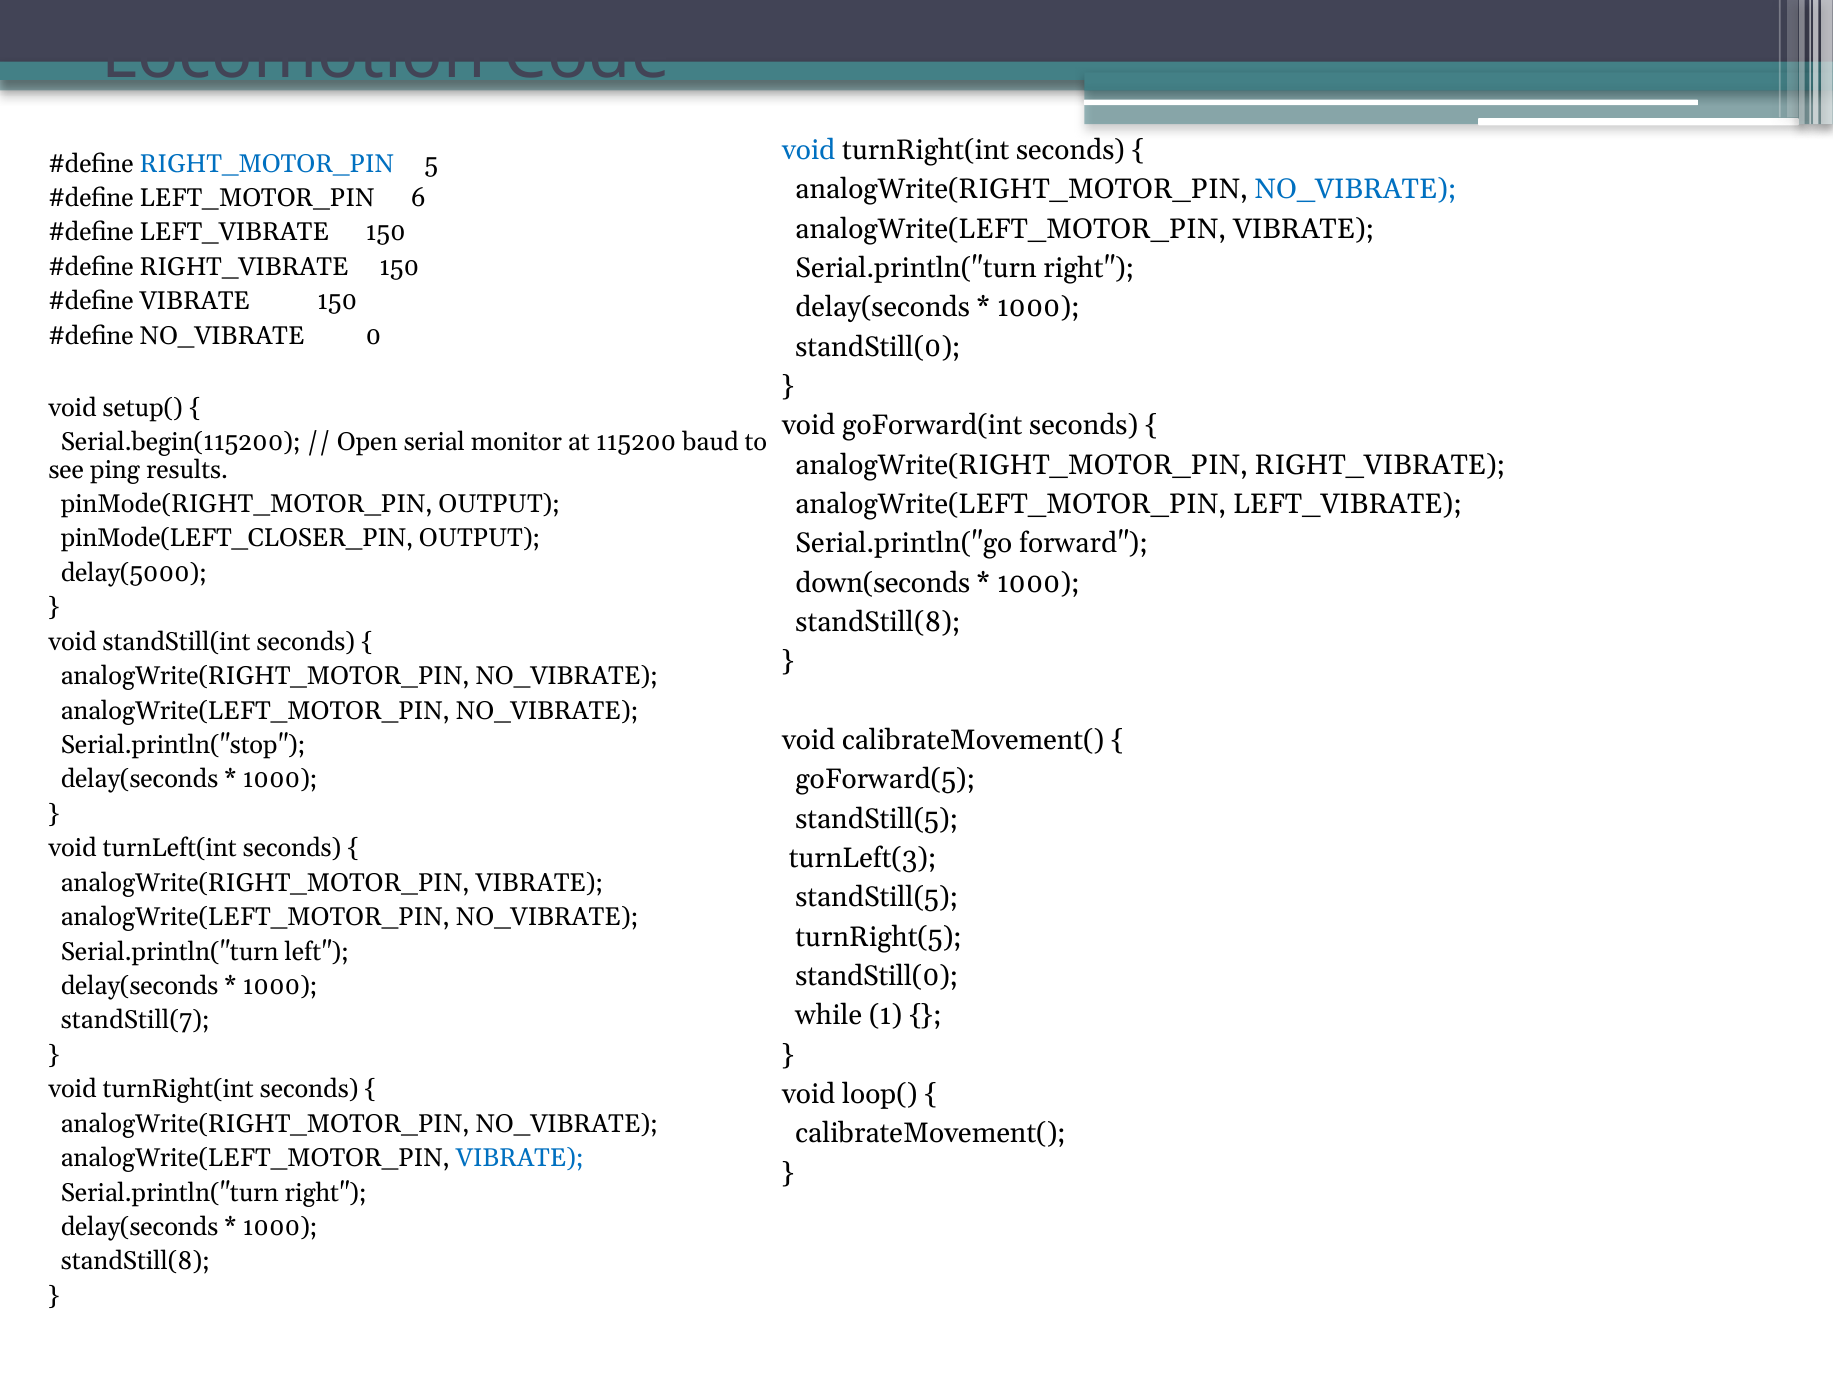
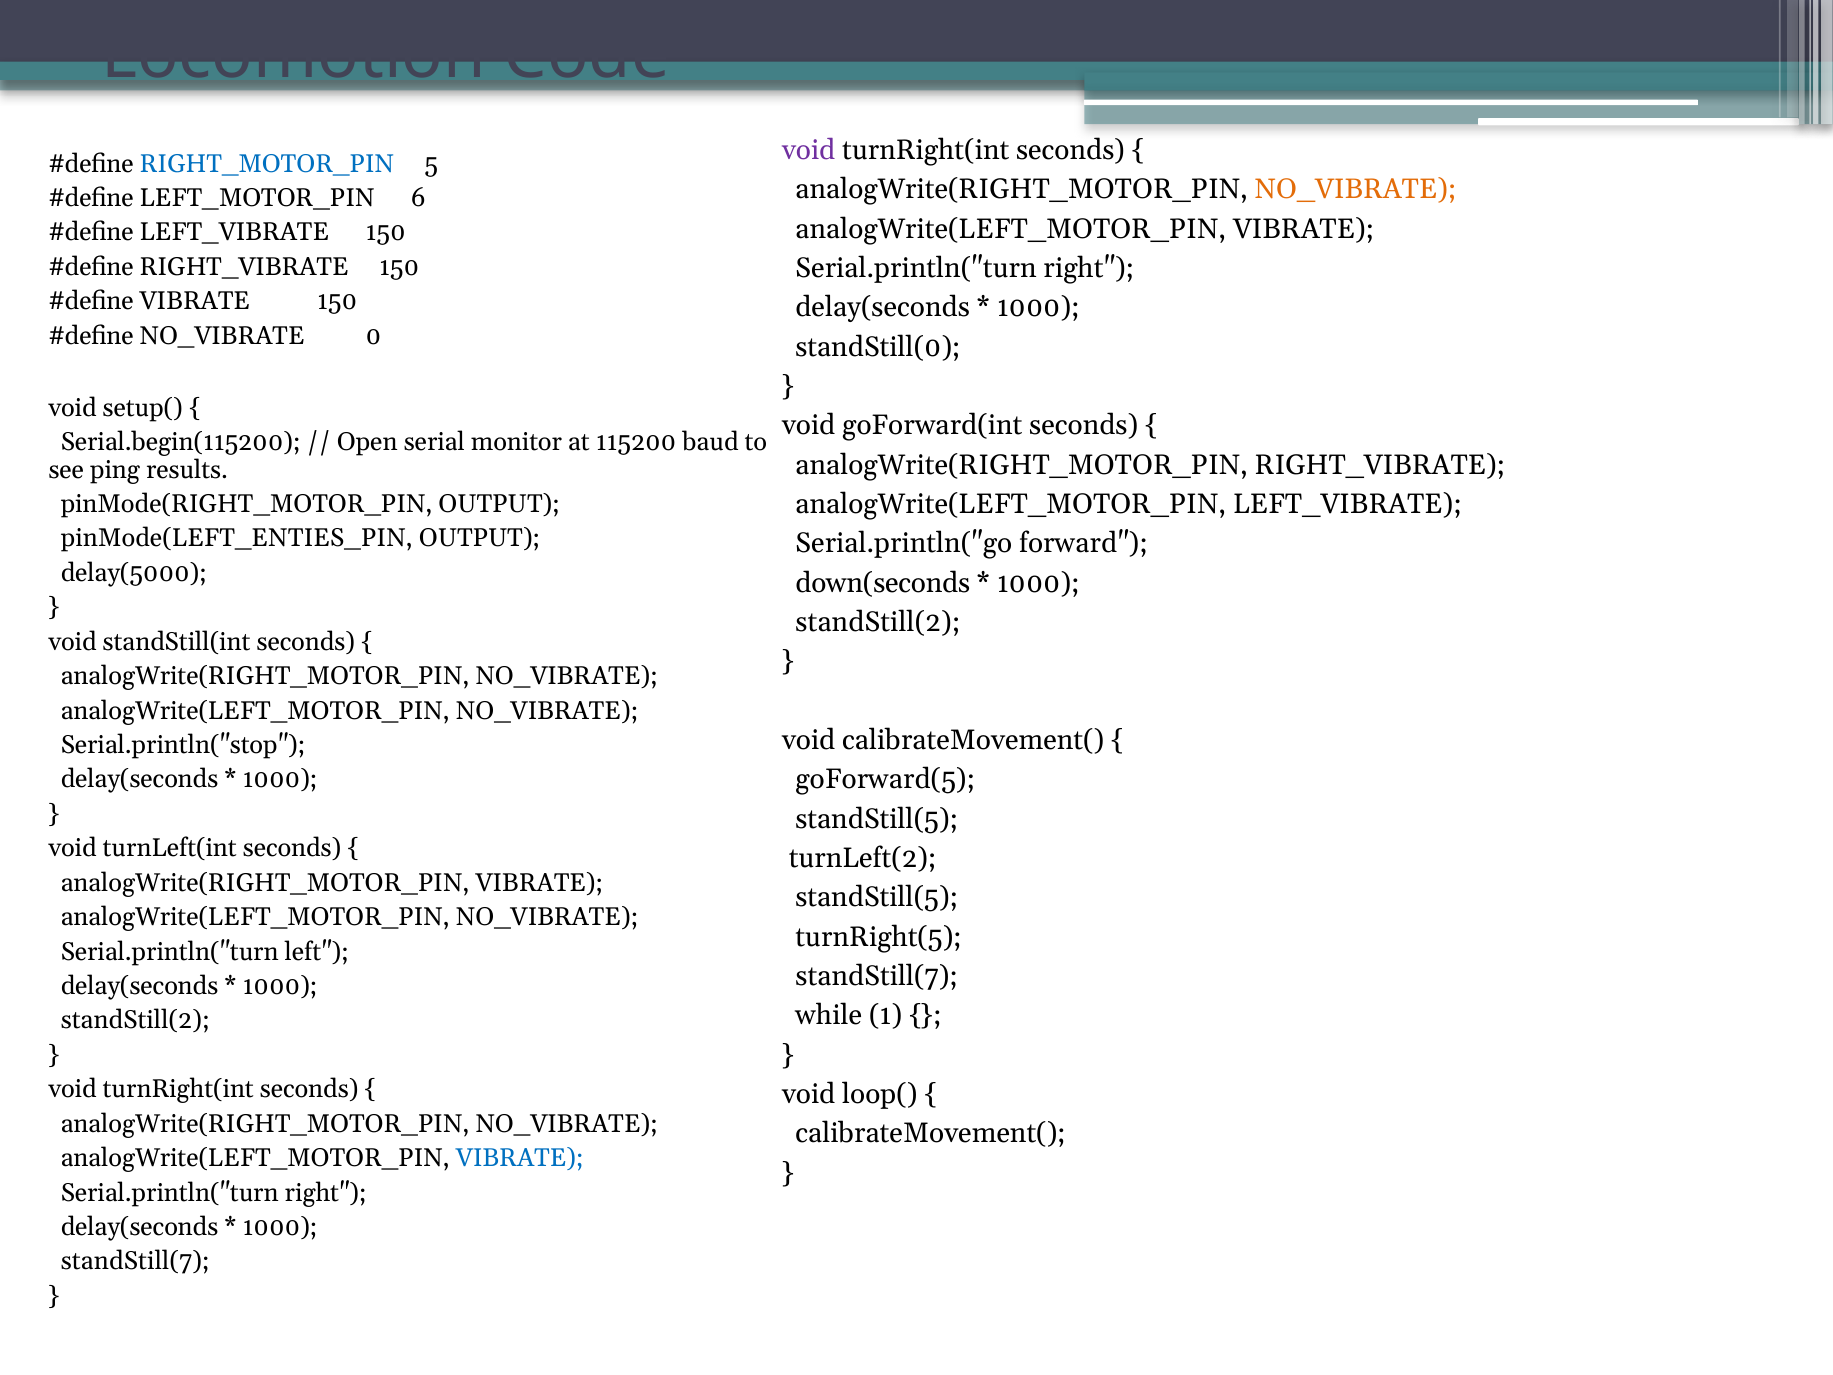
void colour: blue -> purple (809, 150)
NO_VIBRATE colour: blue -> orange (1356, 189)
pinMode(LEFT_CLOSER_PIN: pinMode(LEFT_CLOSER_PIN -> pinMode(LEFT_ENTIES_PIN (237, 538)
standStill(8: standStill(8 -> standStill(2 (878, 622)
turnLeft(3: turnLeft(3 -> turnLeft(2 (863, 858)
standStill(0: standStill(0 -> standStill(7 (877, 976)
standStill(7: standStill(7 -> standStill(2 (135, 1020)
standStill(8: standStill(8 -> standStill(7 (135, 1261)
